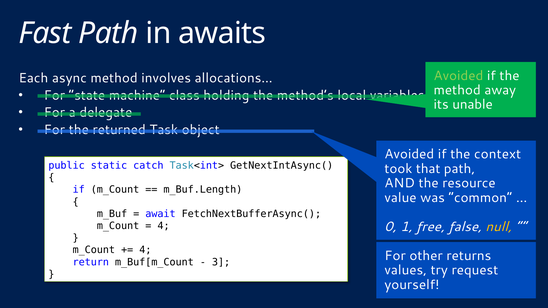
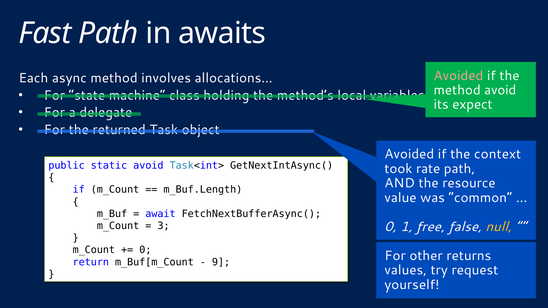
Avoided colour: light green -> pink (458, 76)
method away: away -> avoid (500, 90)
unable: unable -> expect (472, 105)
static catch: catch -> avoid (148, 166)
that: that -> rate (428, 169)
4: 4 -> 3 (164, 226)
4: 4 -> 0 (145, 250)
3: 3 -> 9 (221, 262)
